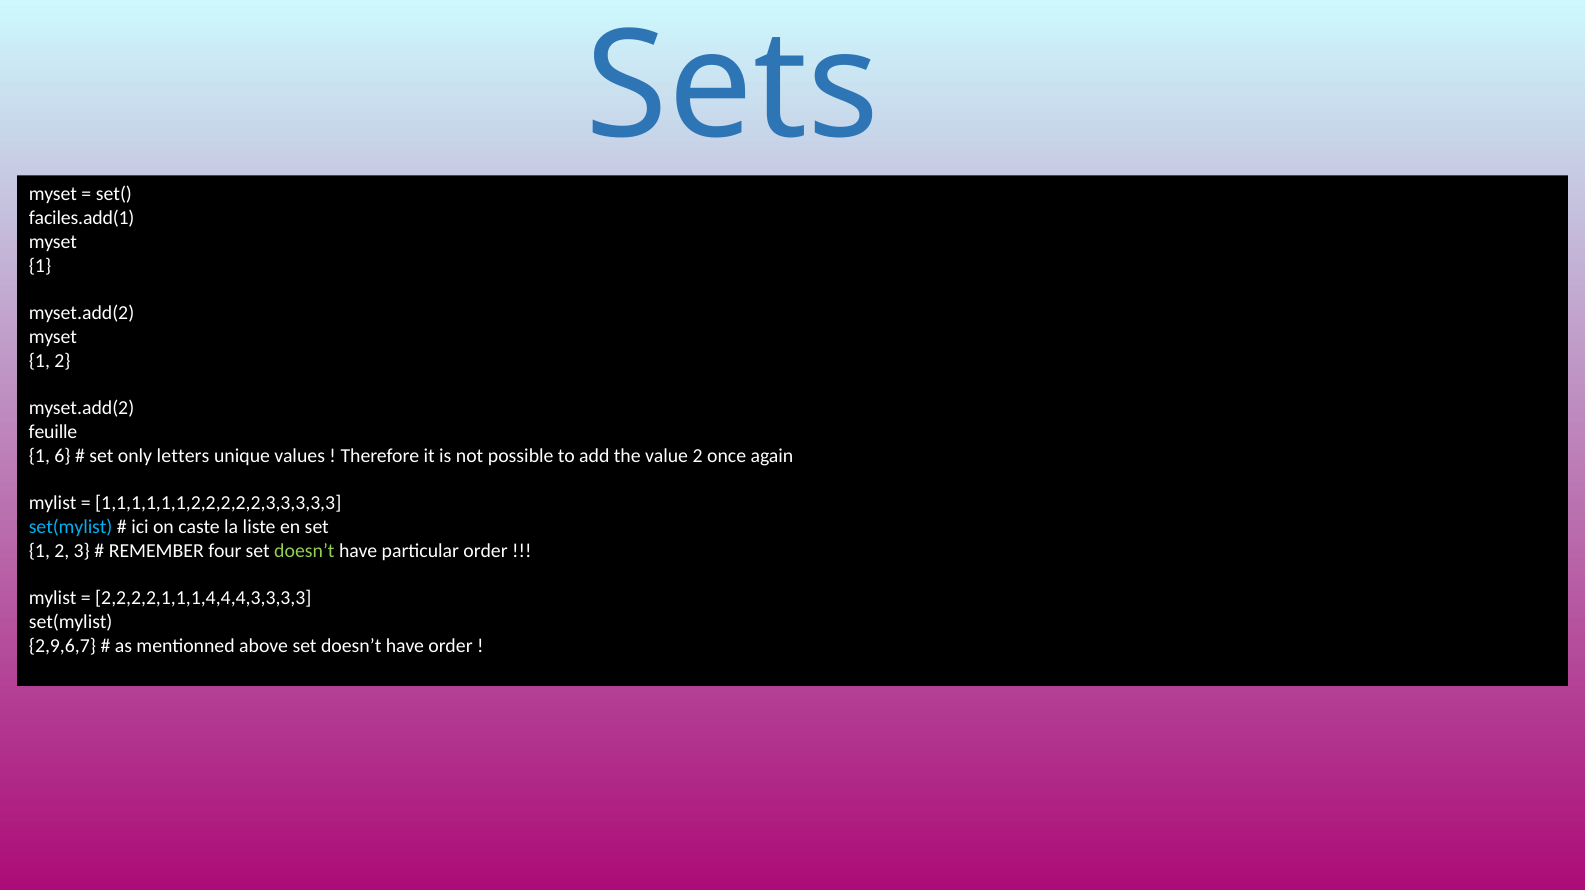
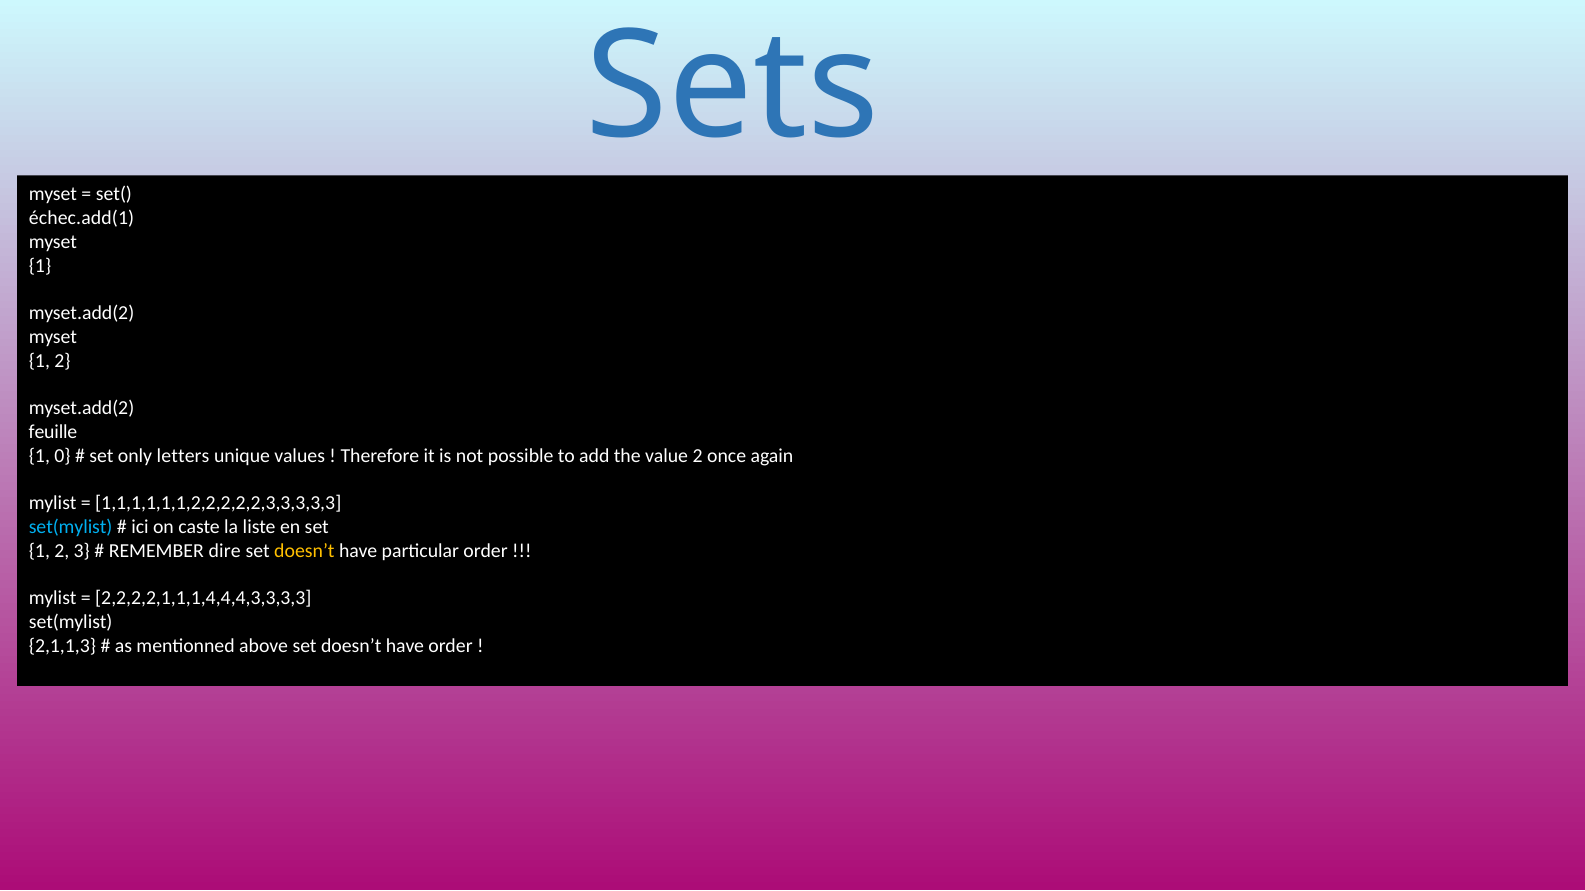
faciles.add(1: faciles.add(1 -> échec.add(1 (82, 218)
6: 6 -> 0 (62, 456)
four: four -> dire (225, 551)
doesn’t colour: light green -> yellow (304, 551)
2,9,6,7: 2,9,6,7 -> 2,1,1,3 (62, 646)
